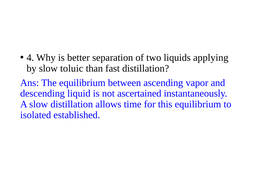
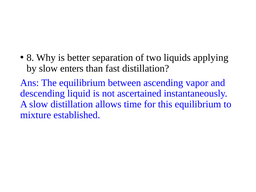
4: 4 -> 8 (30, 58)
toluic: toluic -> enters (72, 68)
isolated: isolated -> mixture (36, 115)
